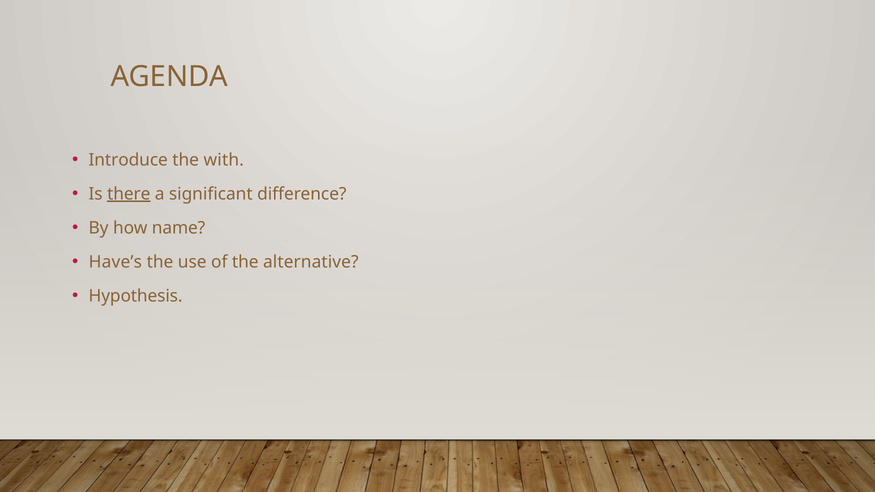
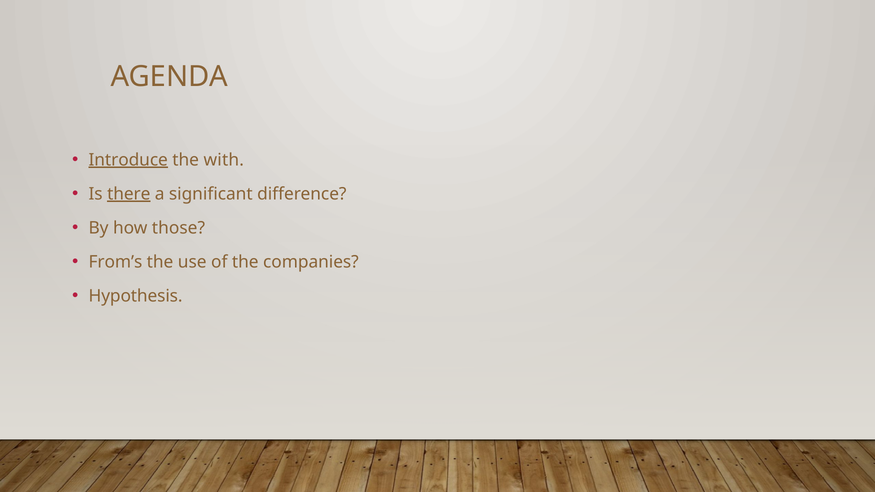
Introduce underline: none -> present (128, 160)
name: name -> those (178, 228)
Have’s: Have’s -> From’s (115, 262)
alternative: alternative -> companies (311, 262)
